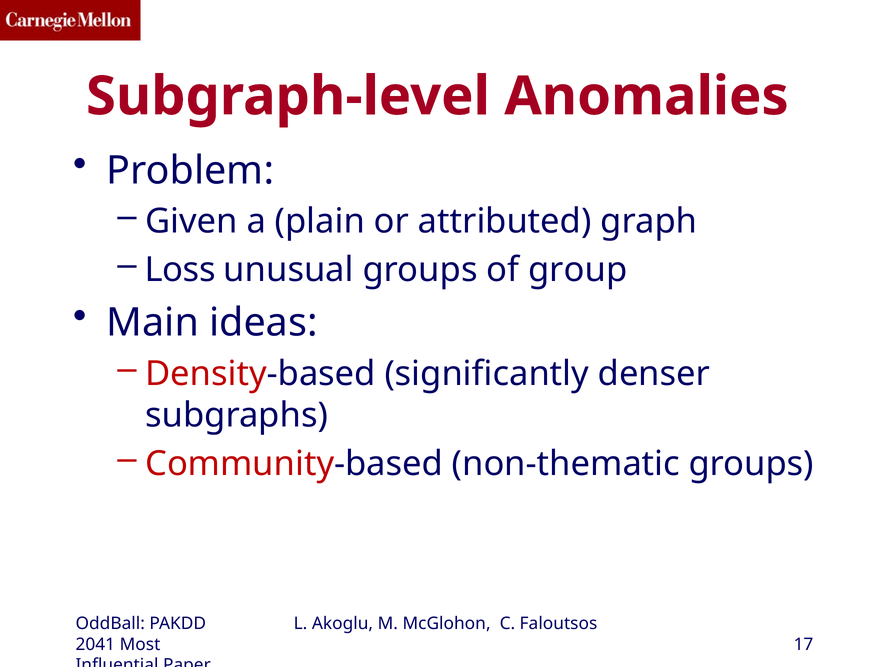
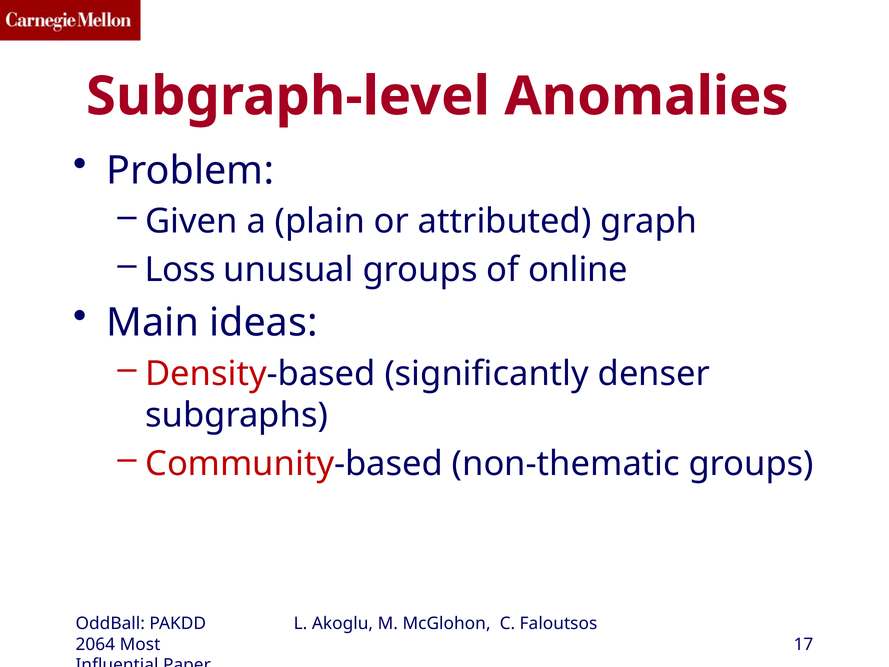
group: group -> online (578, 270)
2041: 2041 -> 2064 (95, 644)
